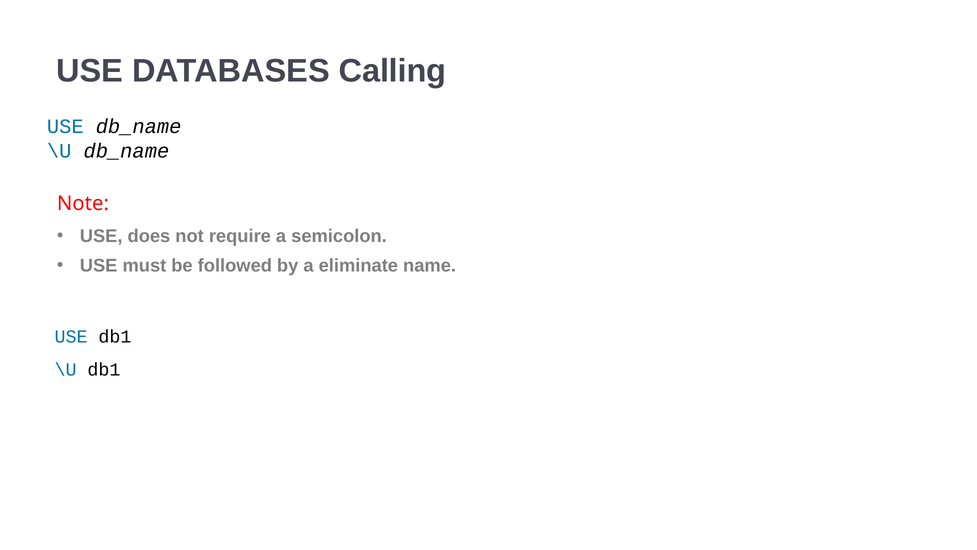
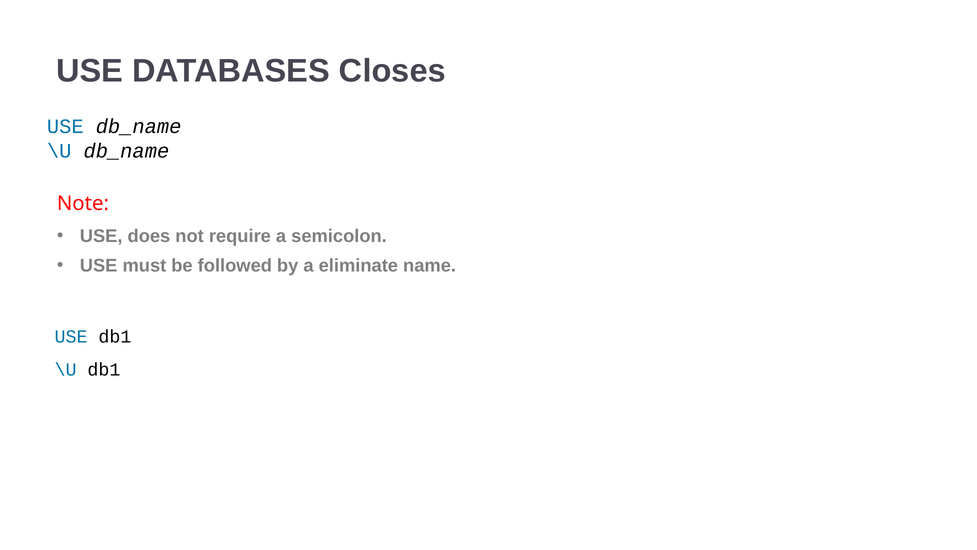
Calling: Calling -> Closes (392, 71)
